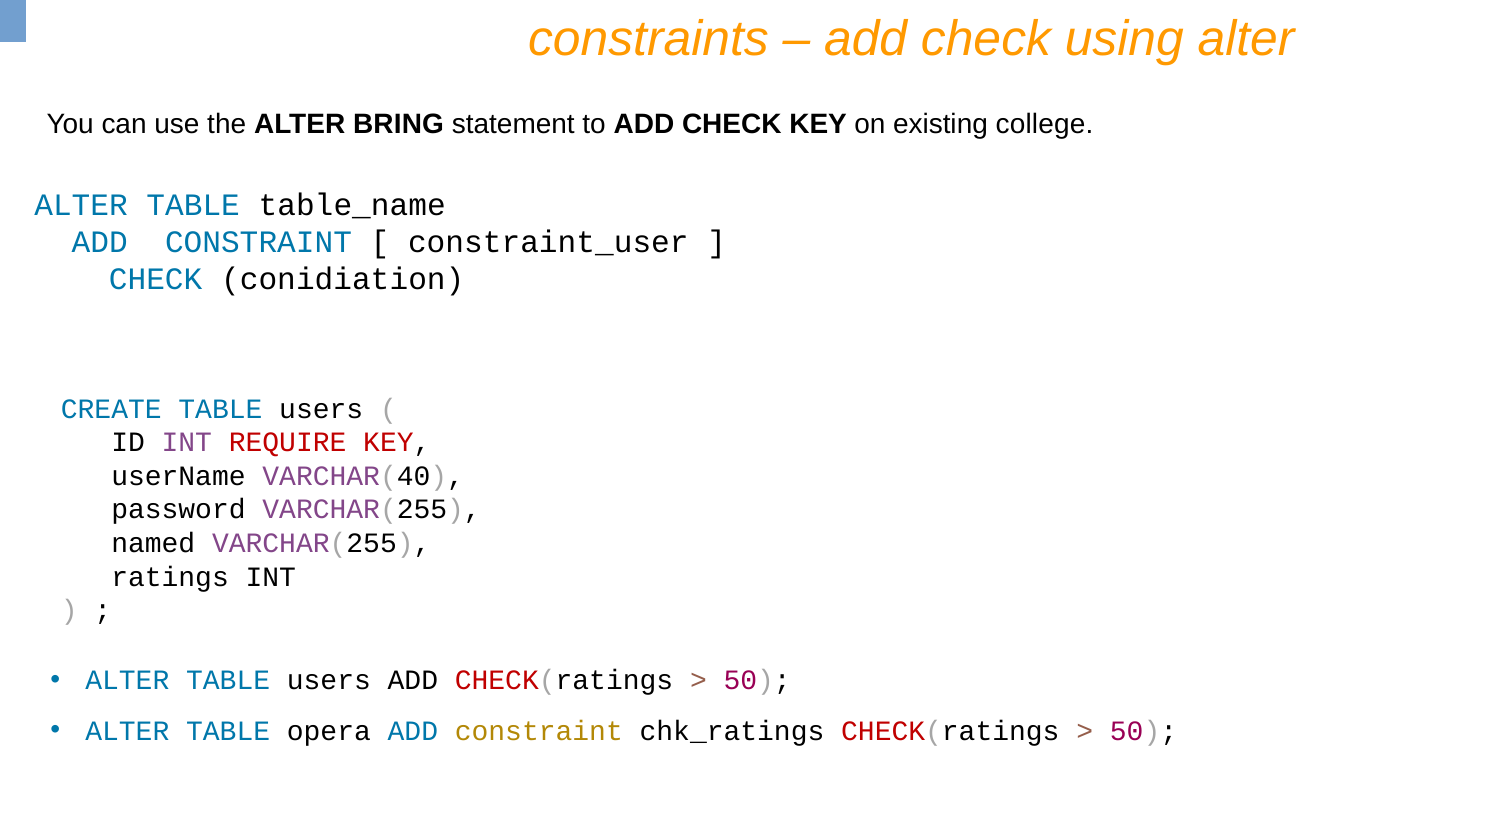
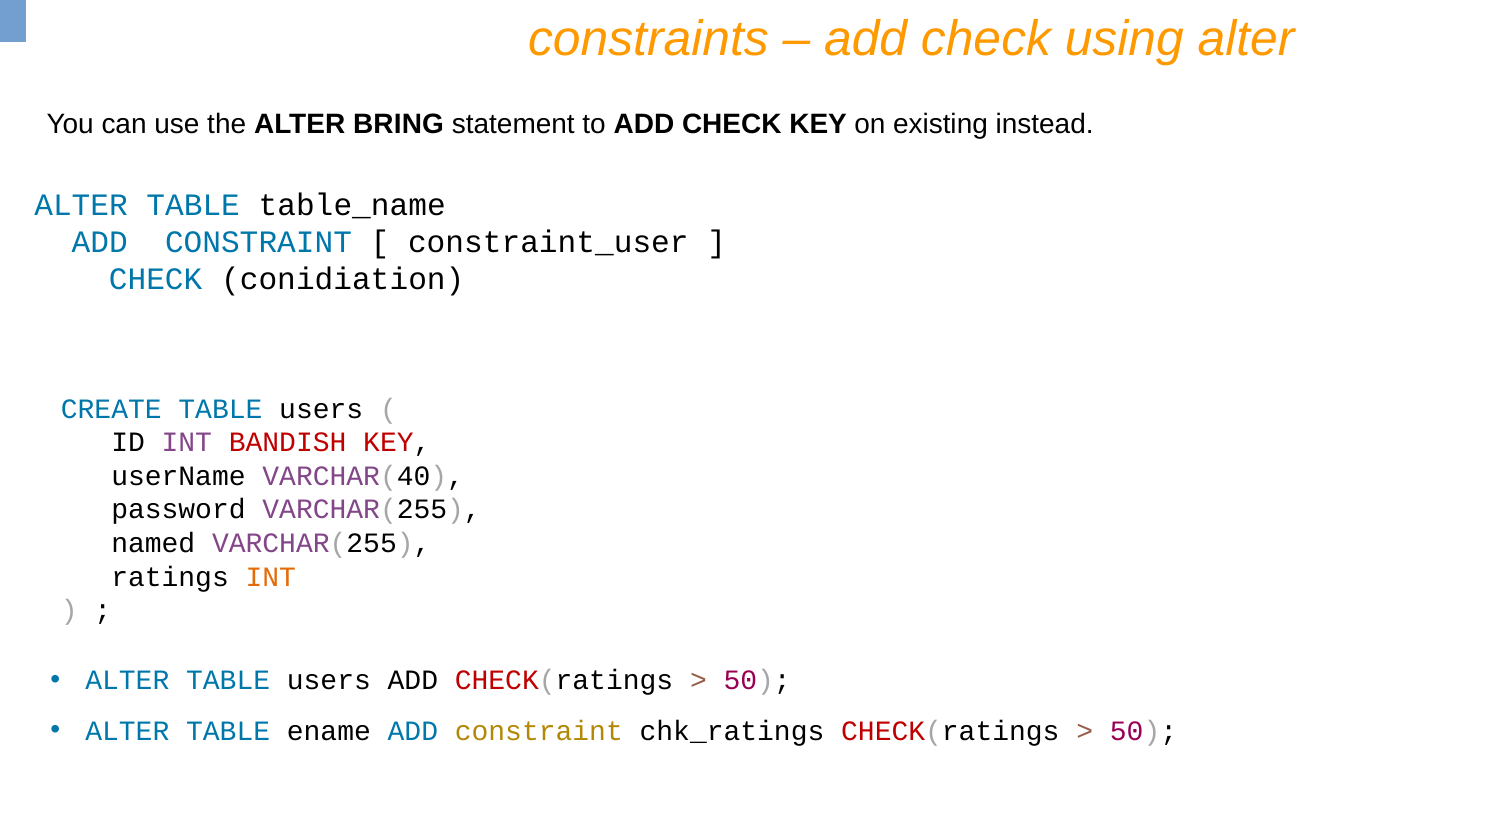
college: college -> instead (1045, 124)
REQUIRE: REQUIRE -> BANDISH (288, 442)
INT colour: black -> orange (271, 577)
opera: opera -> ename (329, 731)
